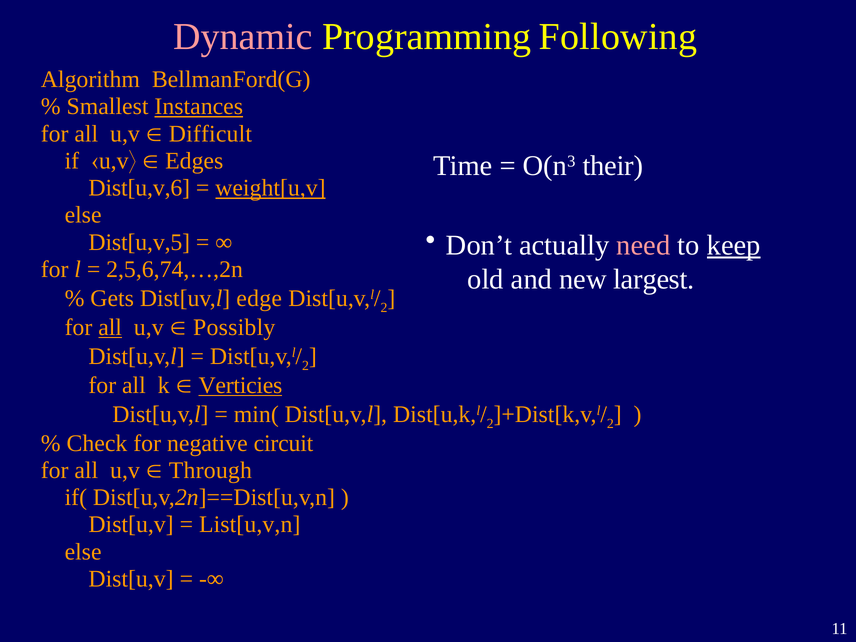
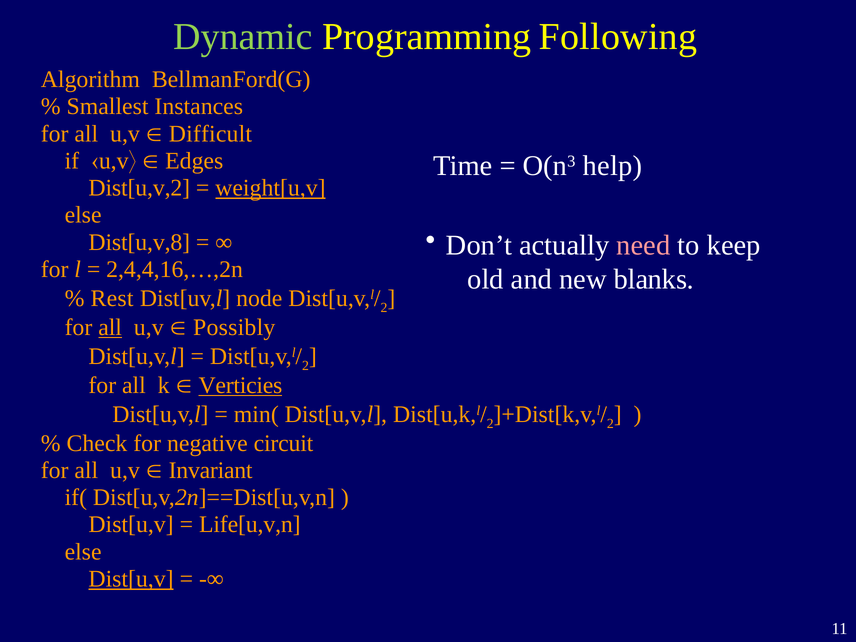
Dynamic colour: pink -> light green (243, 37)
Instances underline: present -> none (199, 107)
their: their -> help (613, 166)
Dist[u,v,6: Dist[u,v,6 -> Dist[u,v,2 (139, 188)
keep underline: present -> none (734, 245)
Dist[u,v,5: Dist[u,v,5 -> Dist[u,v,8 (139, 242)
2,5,6,74,…,2n: 2,5,6,74,…,2n -> 2,4,4,16,…,2n (175, 269)
largest: largest -> blanks (654, 279)
Gets: Gets -> Rest (112, 299)
edge: edge -> node (259, 299)
Through: Through -> Invariant (211, 470)
List[u,v,n: List[u,v,n -> Life[u,v,n (250, 525)
Dist[u,v underline: none -> present (131, 579)
